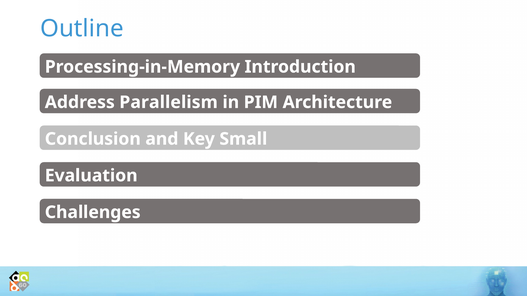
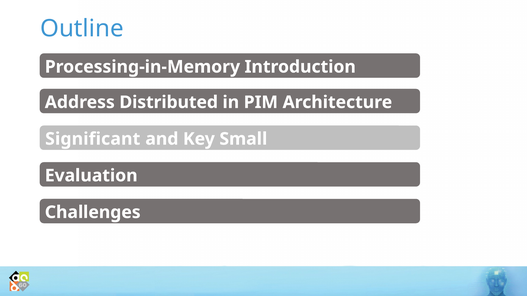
Parallelism: Parallelism -> Distributed (169, 102)
Conclusion: Conclusion -> Significant (93, 139)
